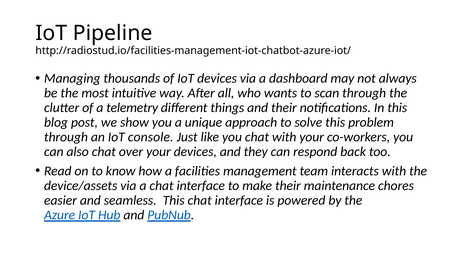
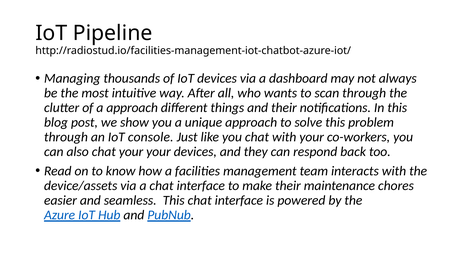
a telemetry: telemetry -> approach (132, 108)
chat over: over -> your (131, 152)
